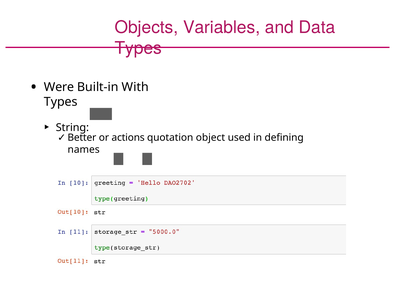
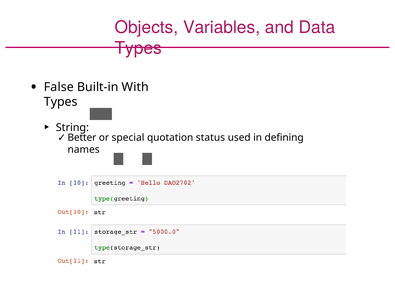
Were: Were -> False (59, 87)
actions: actions -> special (128, 138)
object: object -> status (210, 138)
